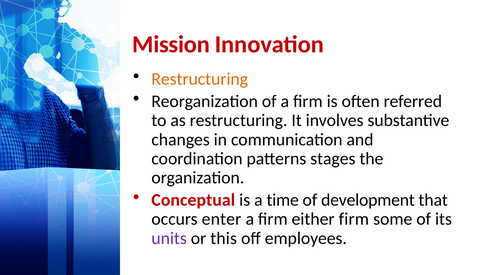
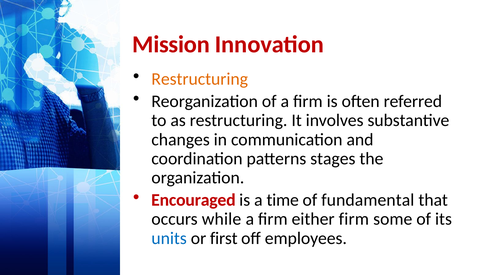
Conceptual: Conceptual -> Encouraged (193, 200)
development: development -> fundamental (368, 200)
enter: enter -> while (222, 219)
units colour: purple -> blue (169, 238)
this: this -> first (224, 238)
